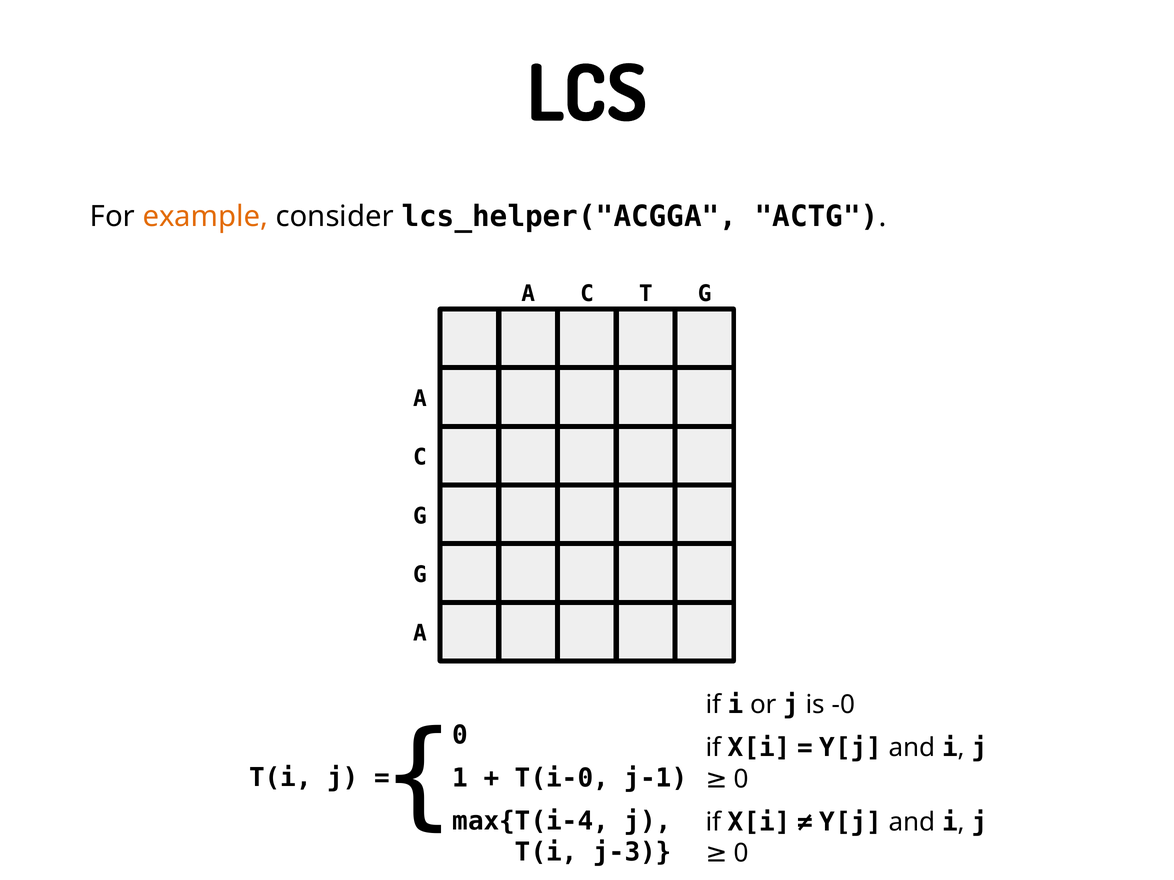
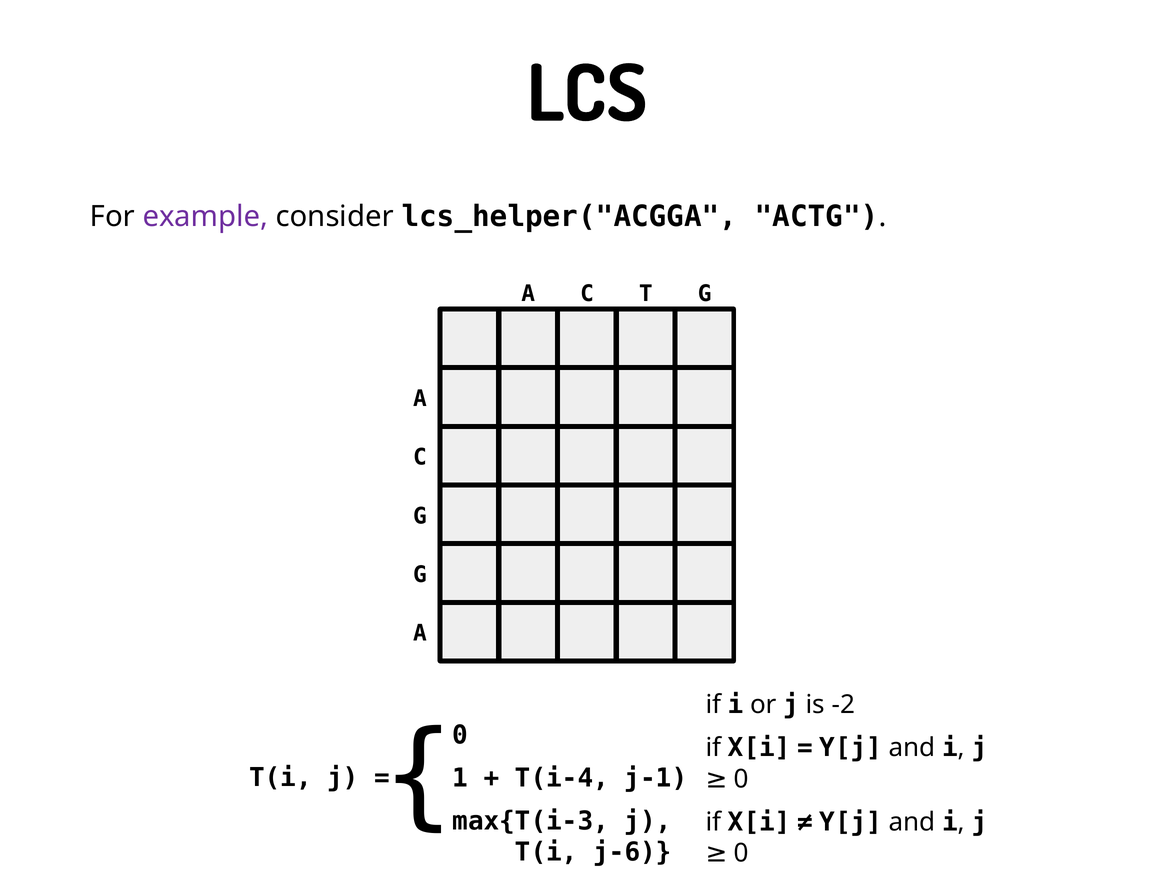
example colour: orange -> purple (205, 217)
-0: -0 -> -2 (843, 705)
T(i-0: T(i-0 -> T(i-4 (562, 778)
max{T(i-4: max{T(i-4 -> max{T(i-3 (531, 821)
j-3: j-3 -> j-6 (632, 853)
